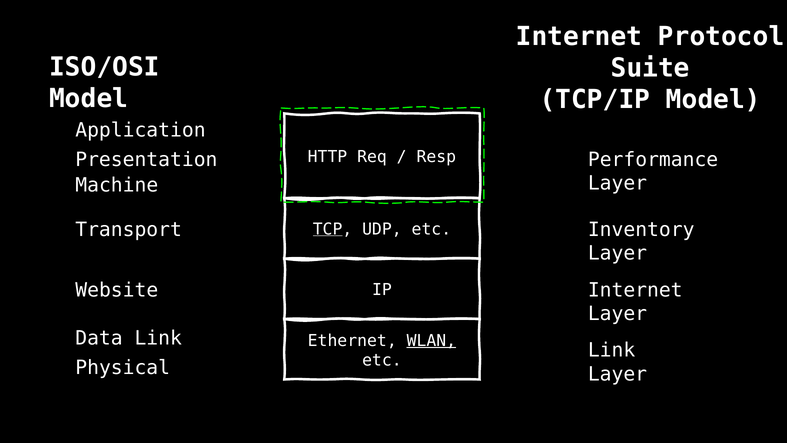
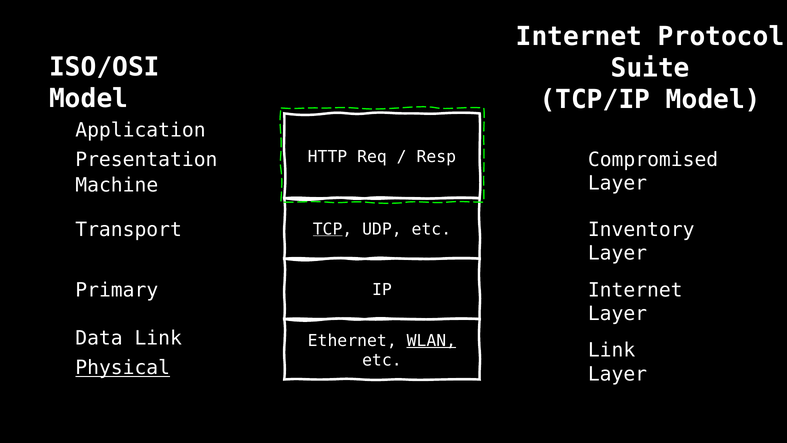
Performance: Performance -> Compromised (653, 160)
Website: Website -> Primary (117, 290)
Physical underline: none -> present (123, 368)
